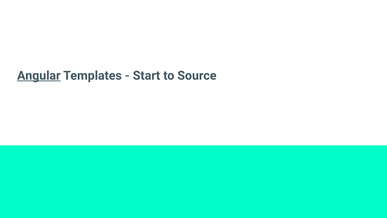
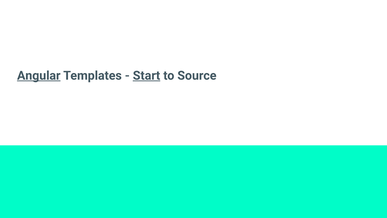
Start underline: none -> present (146, 75)
